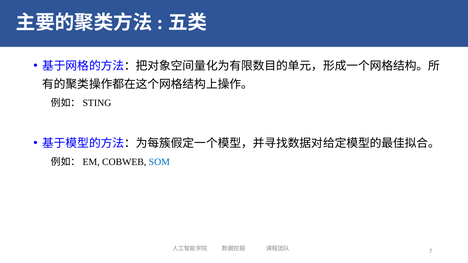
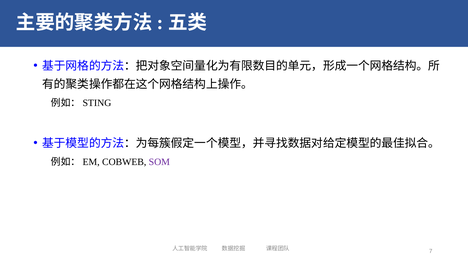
SOM colour: blue -> purple (159, 162)
